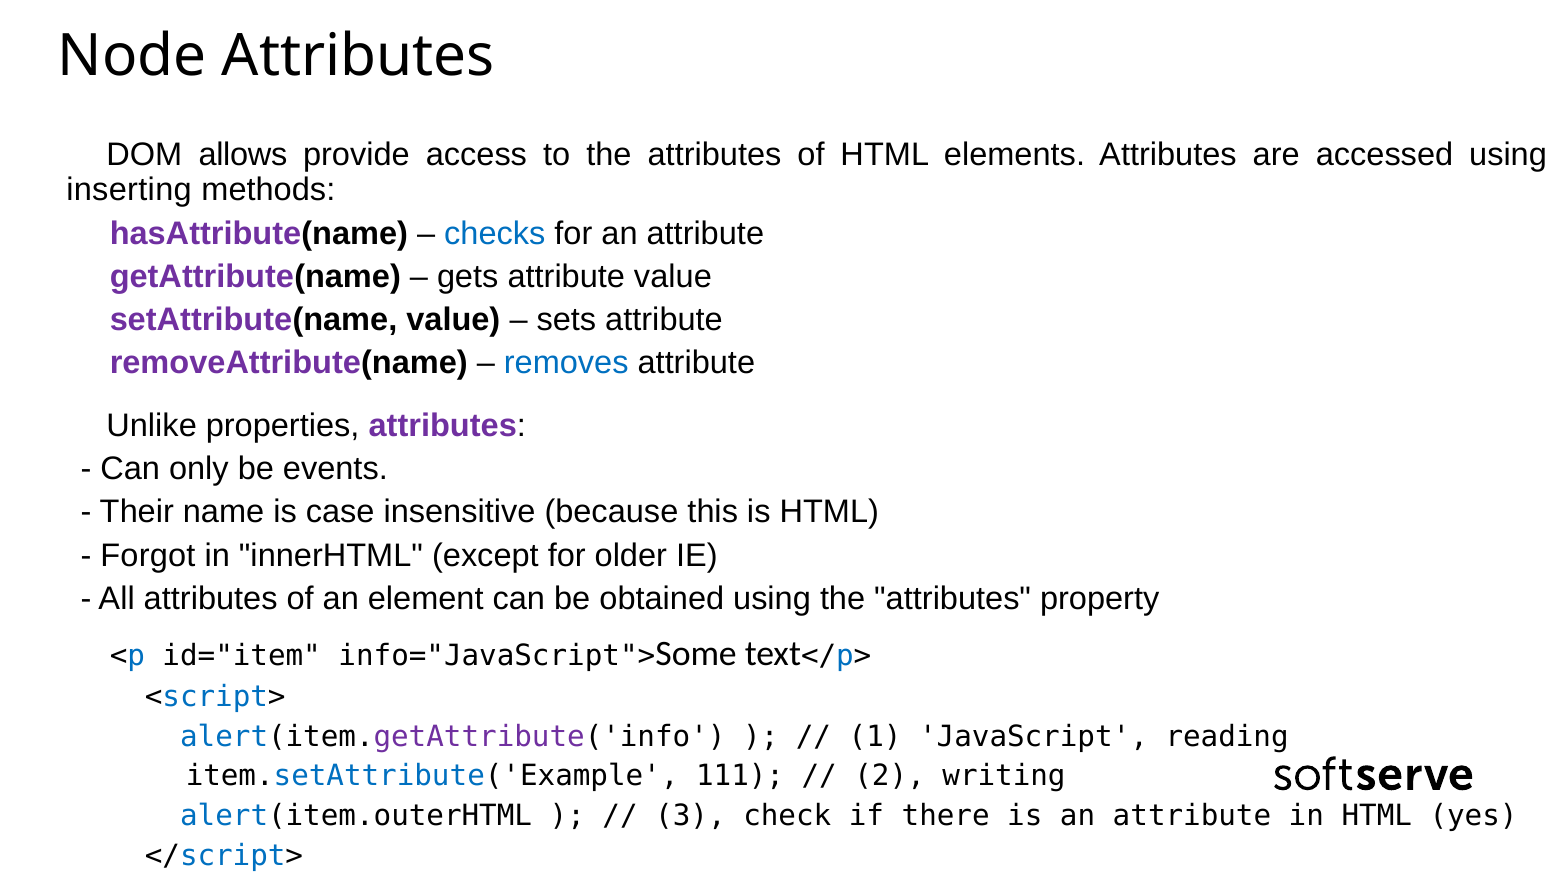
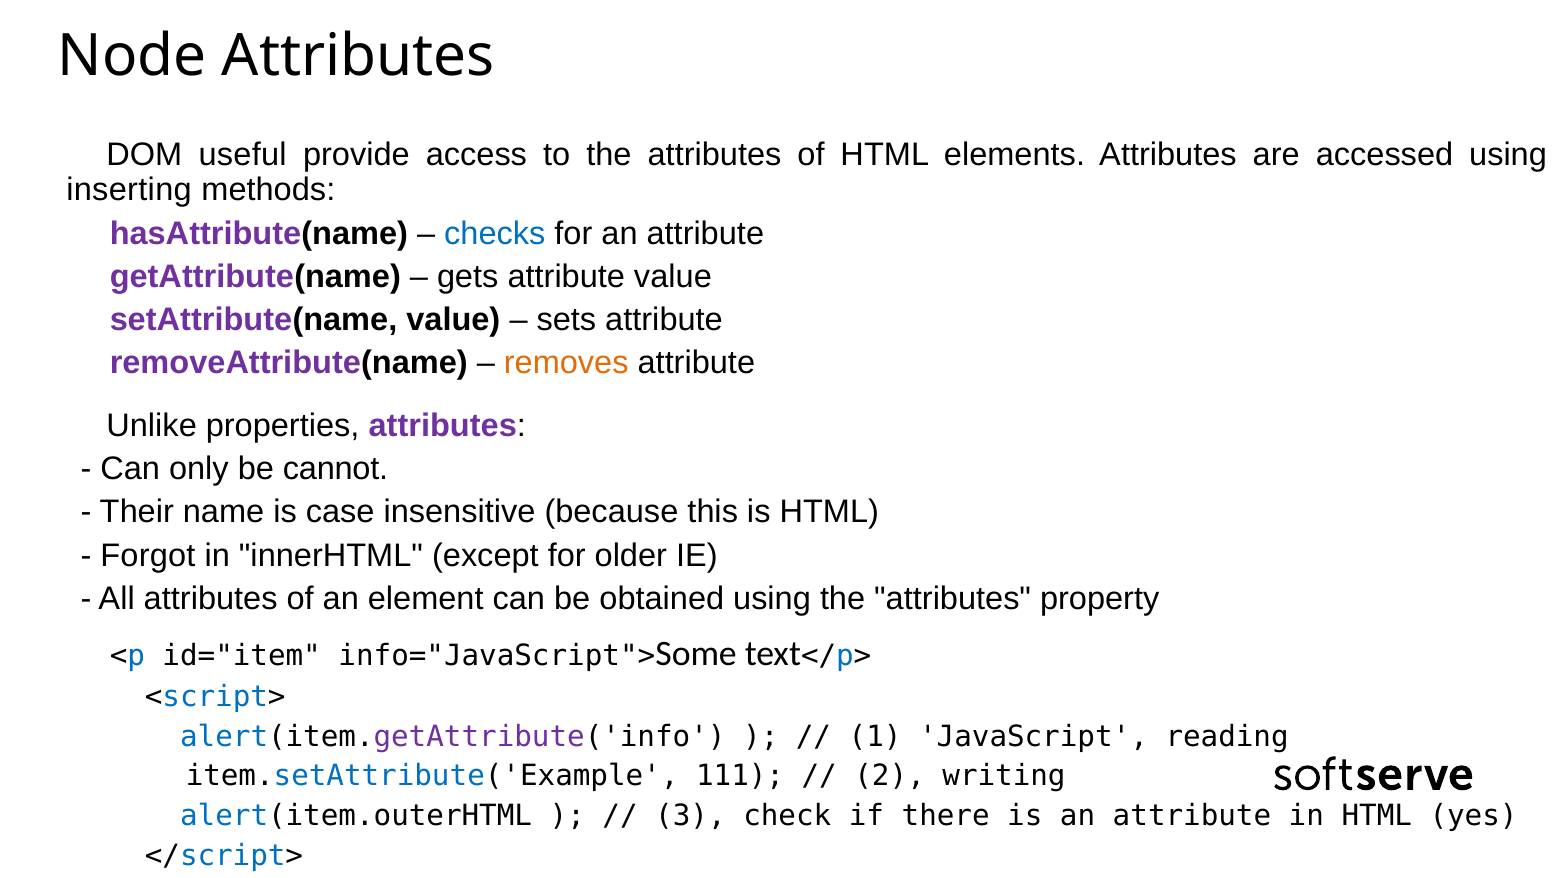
allows: allows -> useful (243, 155)
removes colour: blue -> orange (566, 363)
events: events -> cannot (335, 469)
